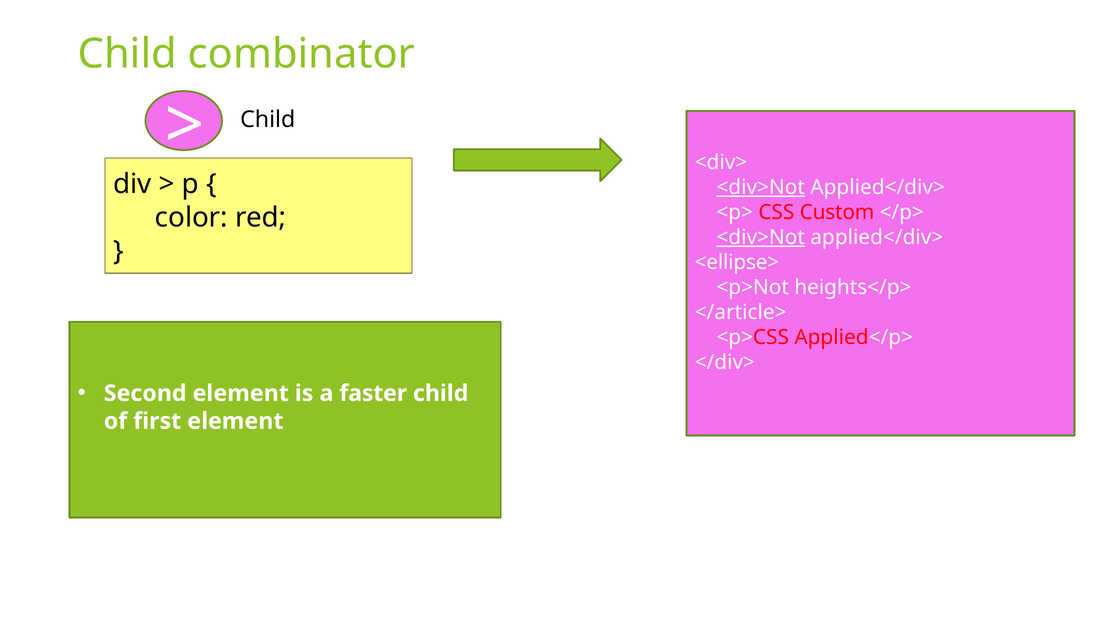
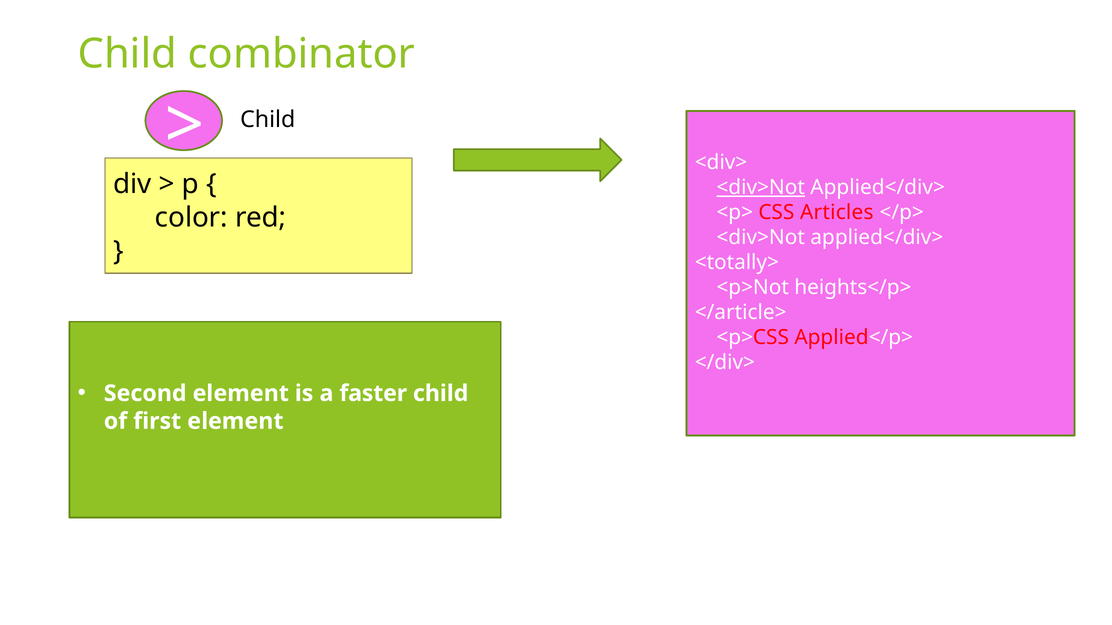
Custom: Custom -> Articles (837, 212)
<div>Not underline: present -> none (761, 237)
<ellipse>: <ellipse> -> <totally> (737, 262)
